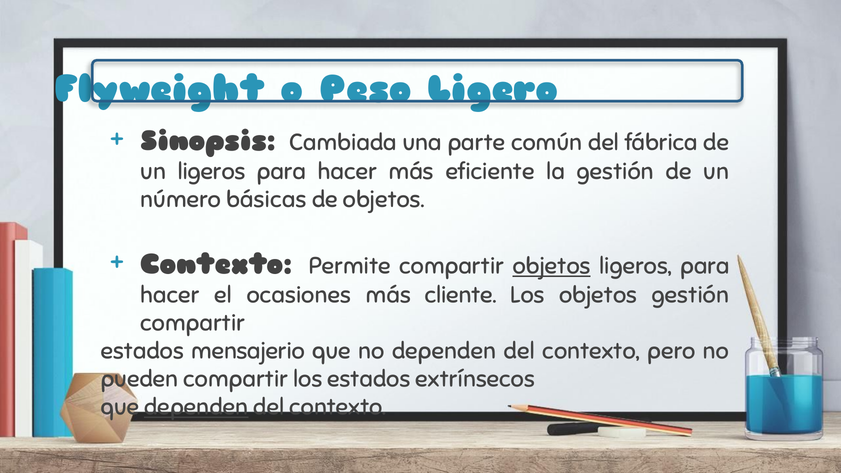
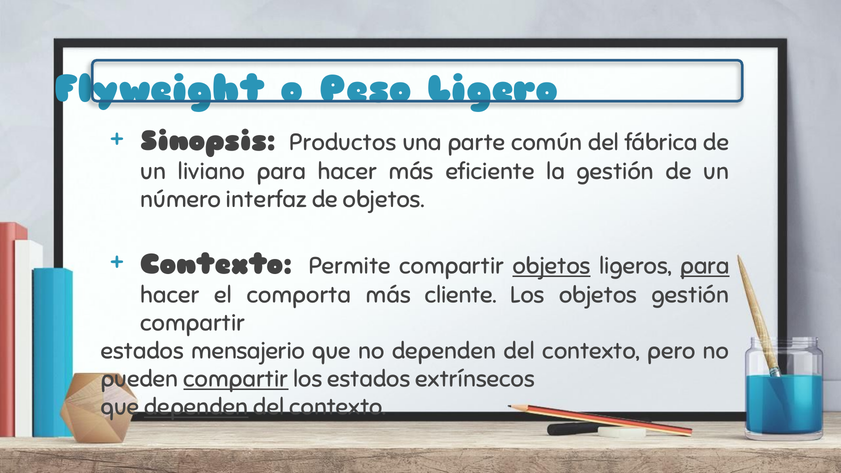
Cambiada: Cambiada -> Productos (343, 143)
un ligeros: ligeros -> liviano (211, 172)
básicas: básicas -> interfaz (266, 200)
para underline: none -> present (705, 266)
ocasiones: ocasiones -> comporta (299, 295)
compartir underline: none -> present (236, 379)
